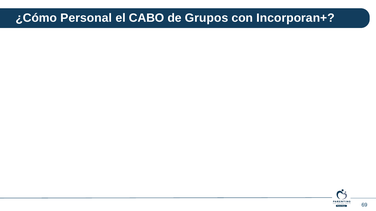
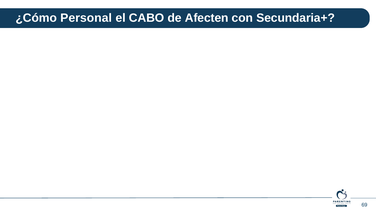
Grupos: Grupos -> Afecten (207, 18)
Incorporan+: Incorporan+ -> Secundaria+ (296, 18)
